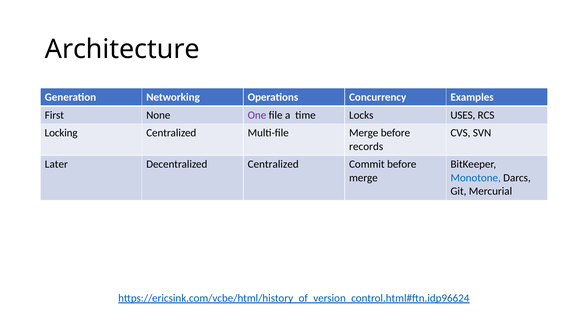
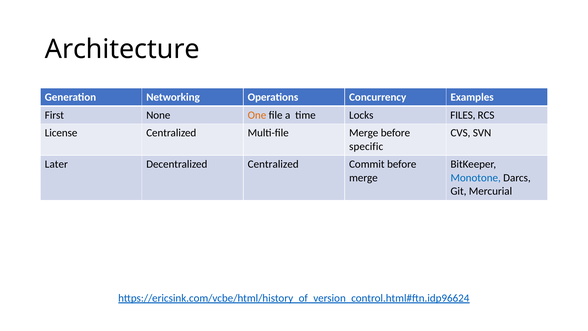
One colour: purple -> orange (257, 115)
USES: USES -> FILES (463, 115)
Locking: Locking -> License (61, 133)
records: records -> specific (366, 146)
